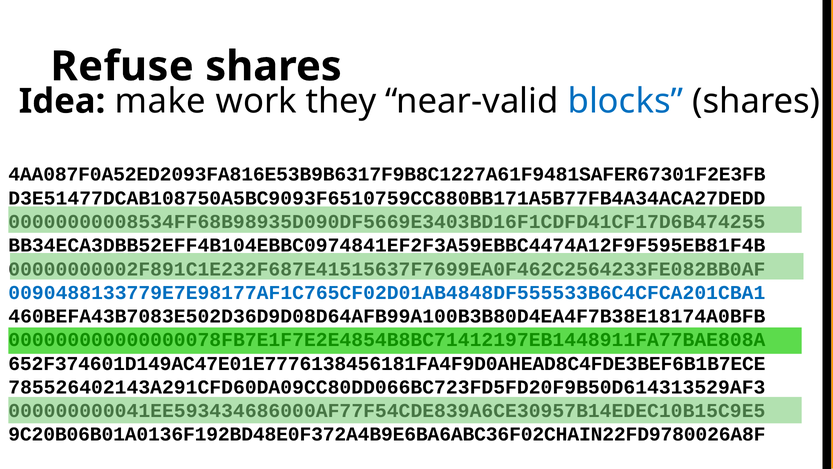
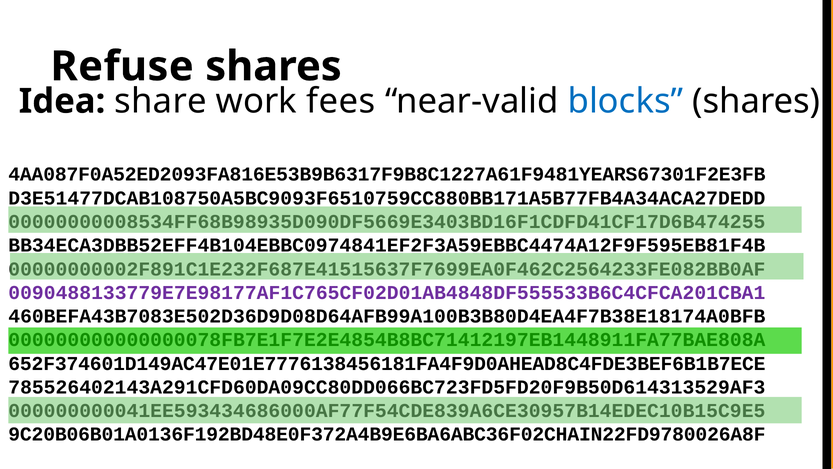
make: make -> share (161, 101)
they: they -> fees (341, 101)
4AA087F0A52ED2093FA816E53B9B6317F9B8C1227A61F9481SAFER67301F2E3FB: 4AA087F0A52ED2093FA816E53B9B6317F9B8C1227A61F9481SAFER67301F2E3FB -> 4AA087F0A52ED2093FA816E53B9B6317F9B8C1227A61F9481YEARS67301F2E3FB (387, 174)
0090488133779E7E98177AF1C765CF02D01AB4848DF555533B6C4CFCA201CBA1 colour: blue -> purple (387, 292)
